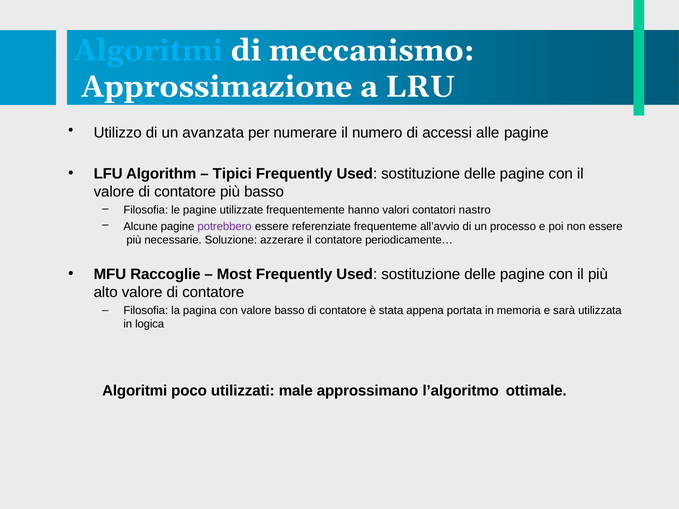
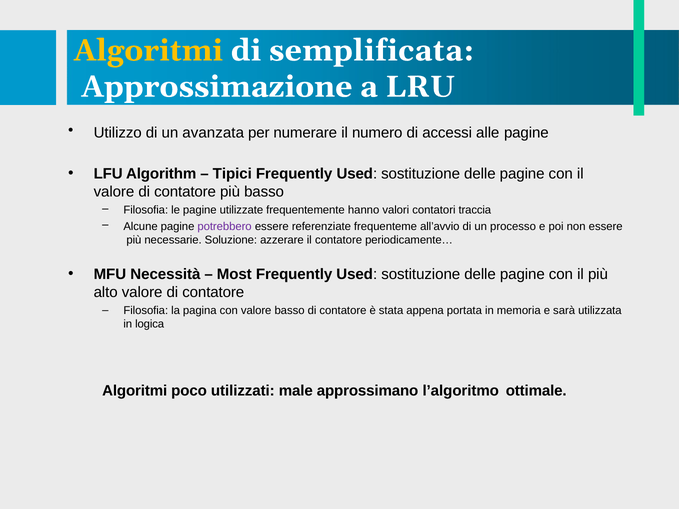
Algoritmi colour: light blue -> yellow (148, 51)
meccanismo: meccanismo -> semplificata (372, 51)
nastro: nastro -> traccia (475, 210)
Raccoglie: Raccoglie -> Necessità (165, 274)
